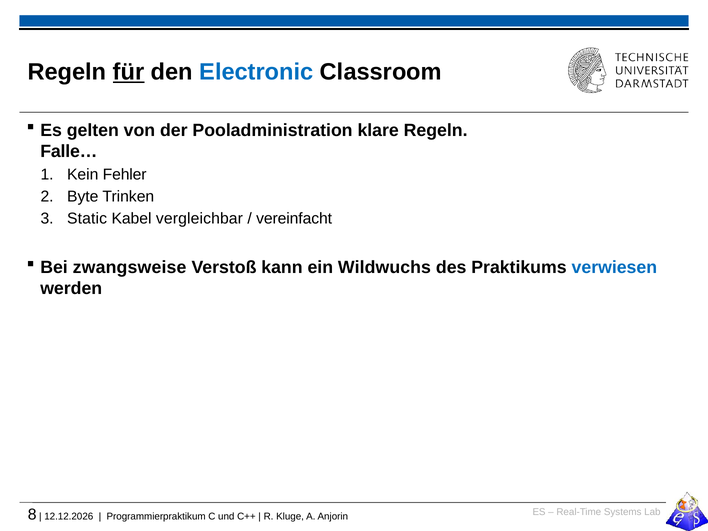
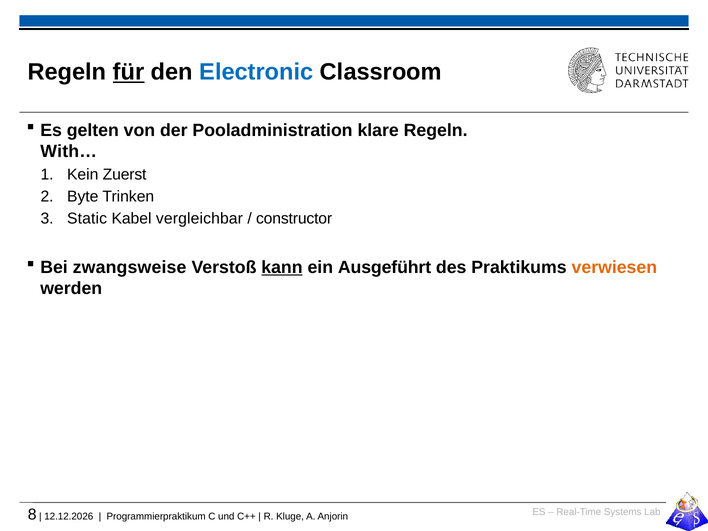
Falle…: Falle… -> With… (69, 152)
Fehler: Fehler -> Zuerst (125, 175)
vereinfacht: vereinfacht -> constructor (294, 219)
kann underline: none -> present (282, 267)
Wildwuchs: Wildwuchs -> Ausgeführt (385, 267)
verwiesen colour: blue -> orange (614, 267)
